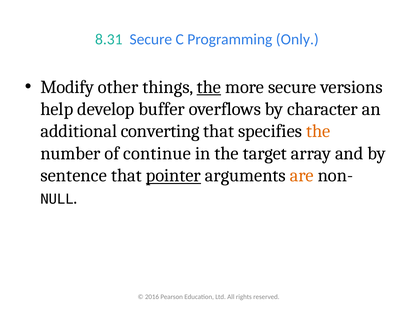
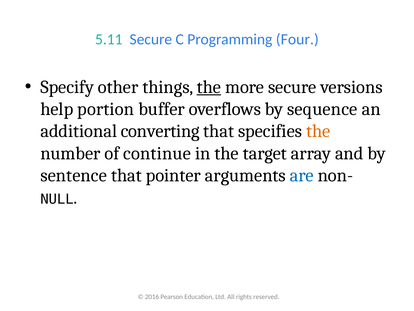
8.31: 8.31 -> 5.11 (109, 39)
Only: Only -> Four (297, 39)
Modify: Modify -> Specify (67, 87)
develop: develop -> portion (106, 109)
character: character -> sequence (322, 109)
pointer underline: present -> none (173, 175)
are colour: orange -> blue (302, 175)
